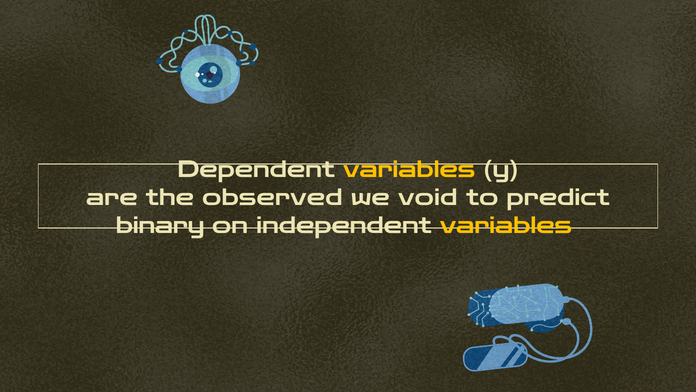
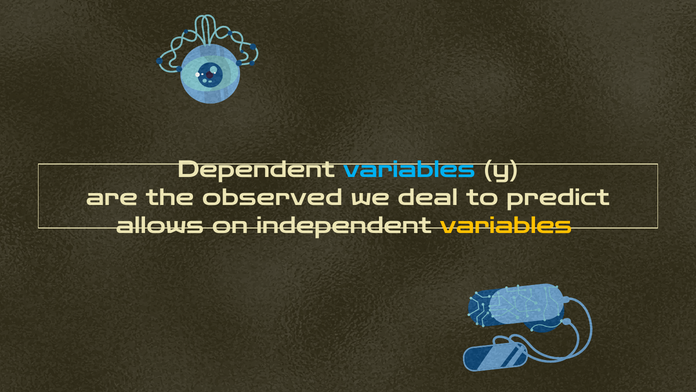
variables colour: yellow -> light blue (409, 170)
void: void -> deal (428, 197)
binary: binary -> allows (160, 225)
